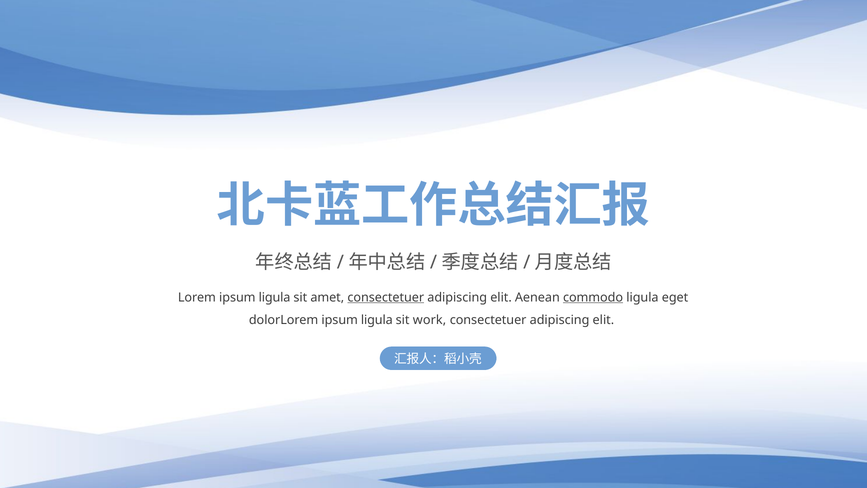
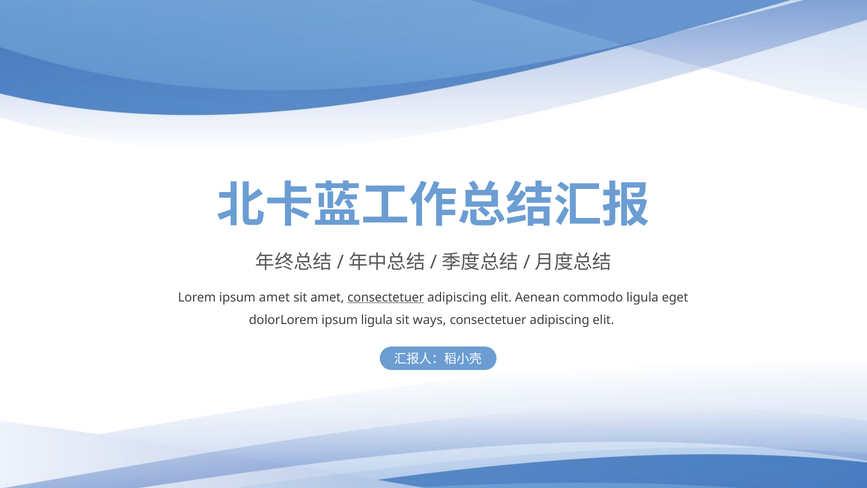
Lorem ipsum ligula: ligula -> amet (274, 297)
commodo underline: present -> none (593, 297)
work: work -> ways (430, 320)
